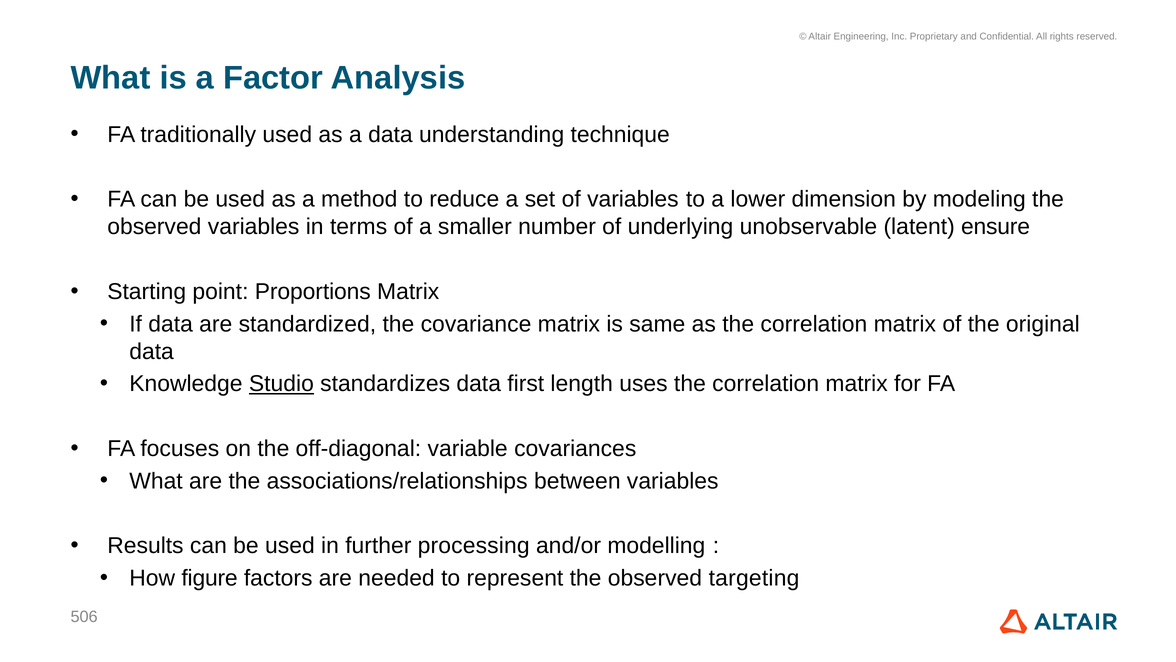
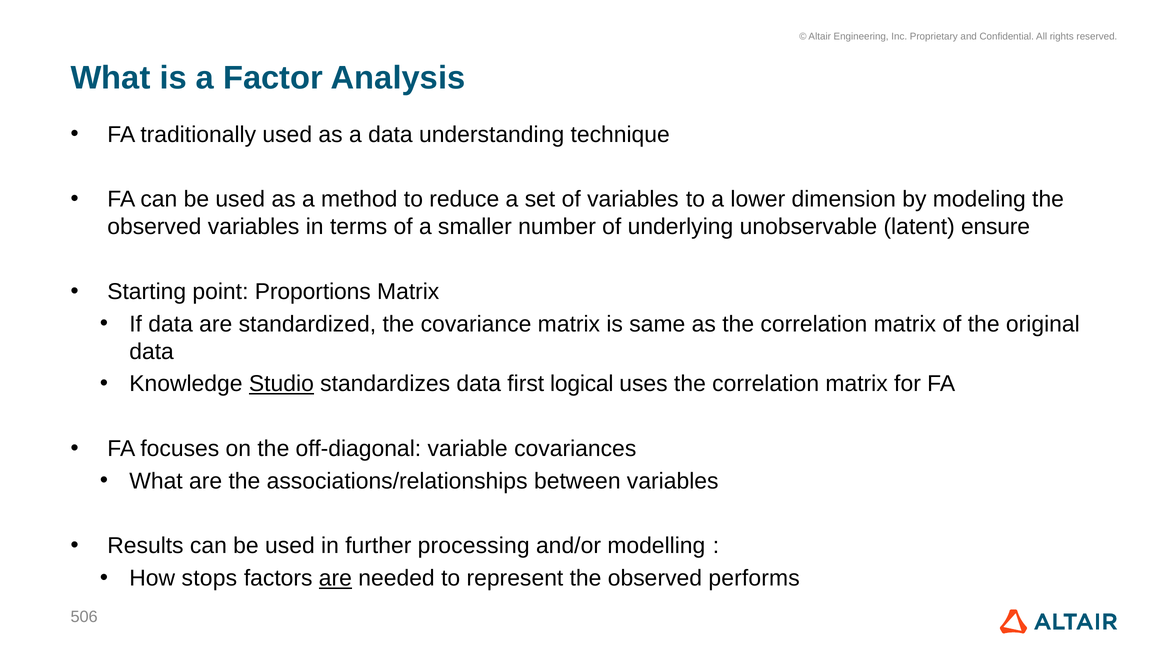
length: length -> logical (582, 384)
figure: figure -> stops (209, 578)
are underline: none -> present (335, 578)
targeting: targeting -> performs (754, 578)
